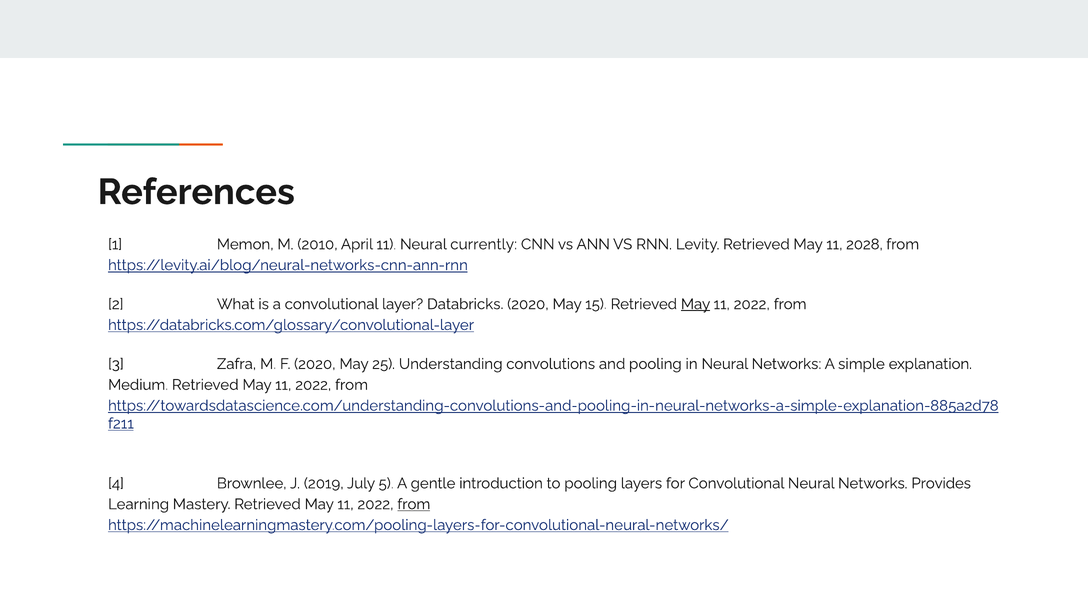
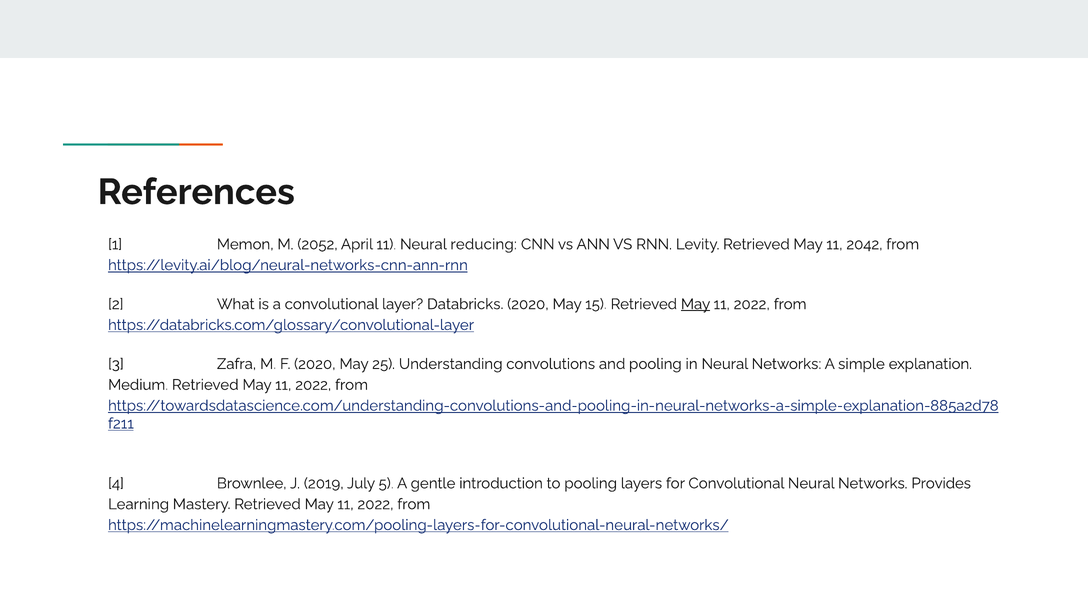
2010: 2010 -> 2052 (318, 244)
currently: currently -> reducing (484, 244)
2028: 2028 -> 2042 (864, 244)
from underline: present -> none (414, 504)
